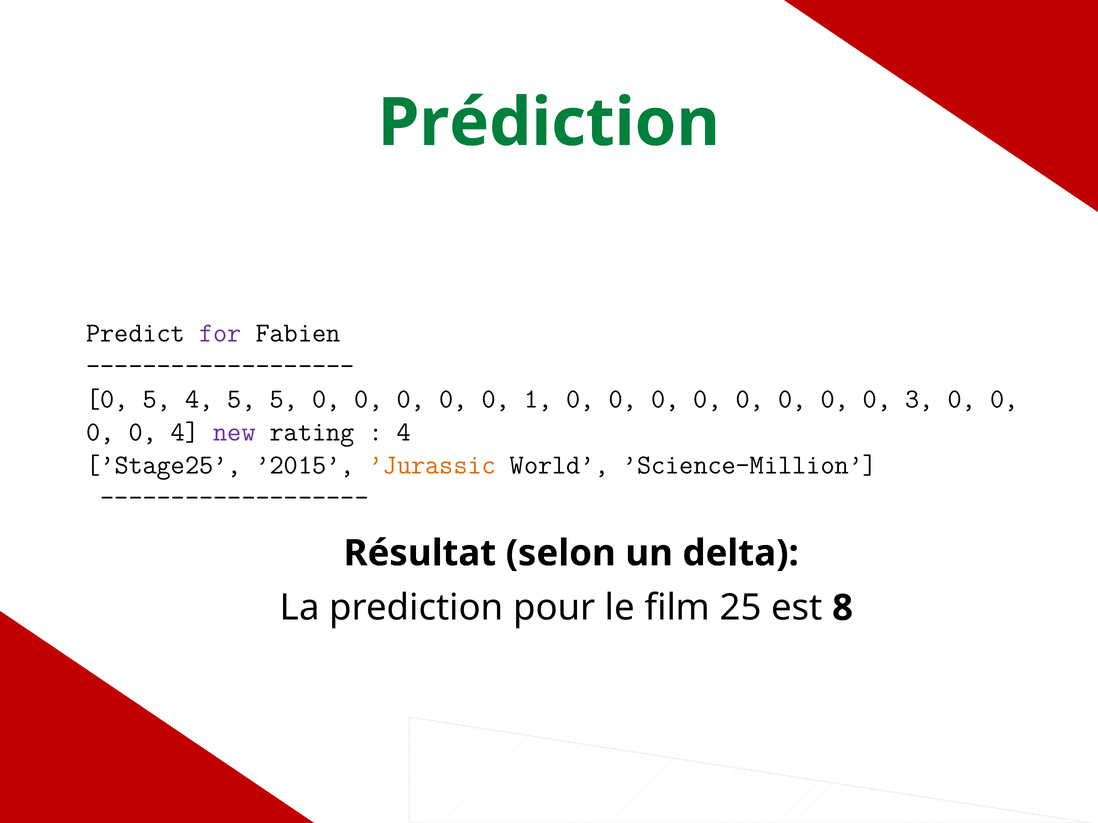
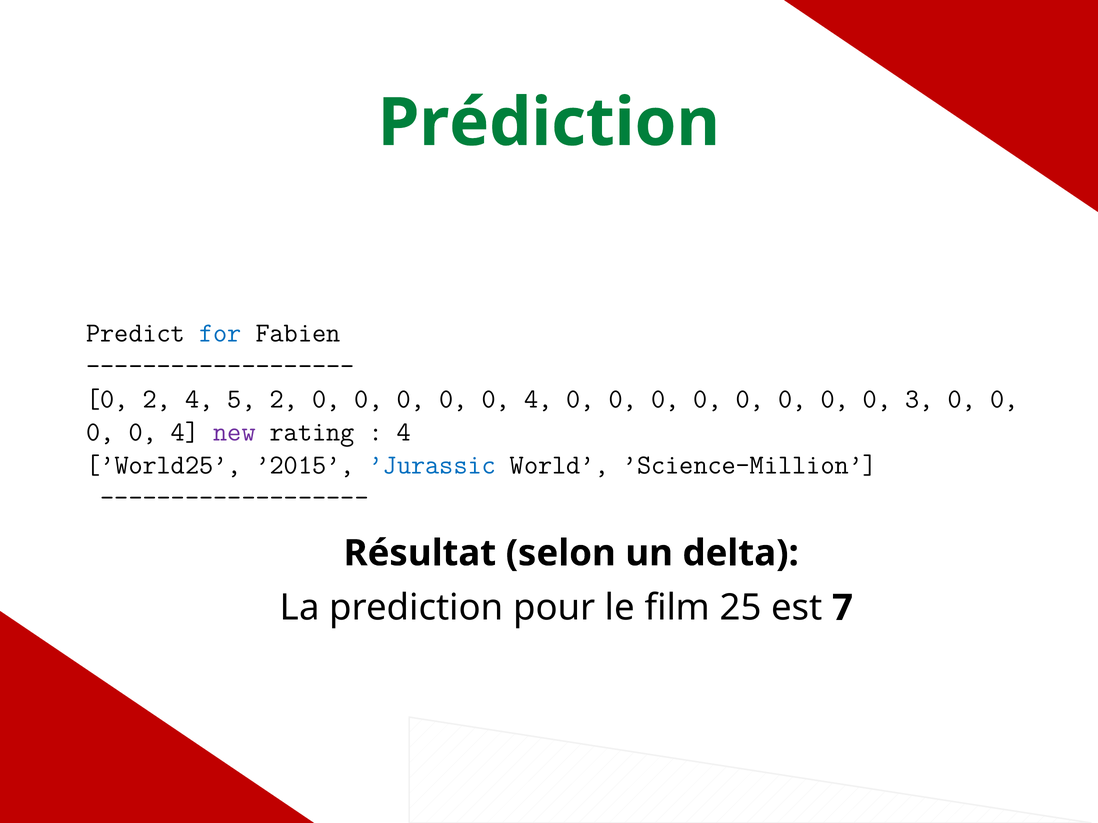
for colour: purple -> blue (220, 333)
0 5: 5 -> 2 (157, 399)
5 5: 5 -> 2 (284, 399)
1: 1 -> 4 (538, 399)
’Stage25: ’Stage25 -> ’World25 (164, 465)
’Jurassic colour: orange -> blue (432, 465)
8: 8 -> 7 (843, 608)
